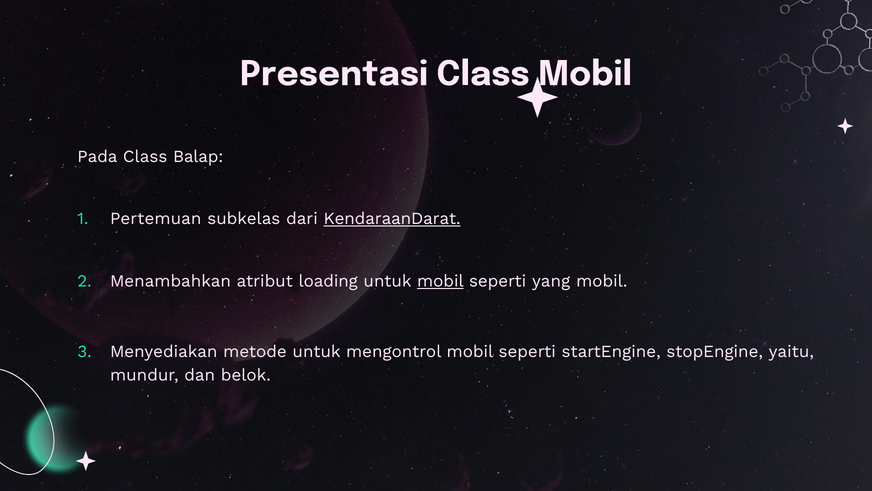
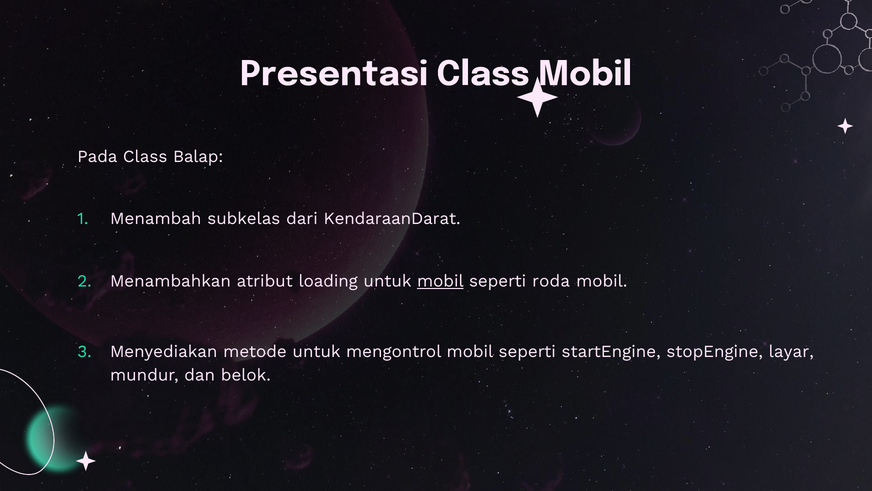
Pertemuan: Pertemuan -> Menambah (156, 219)
KendaraanDarat underline: present -> none (392, 219)
yang: yang -> roda (551, 281)
yaitu: yaitu -> layar (791, 351)
